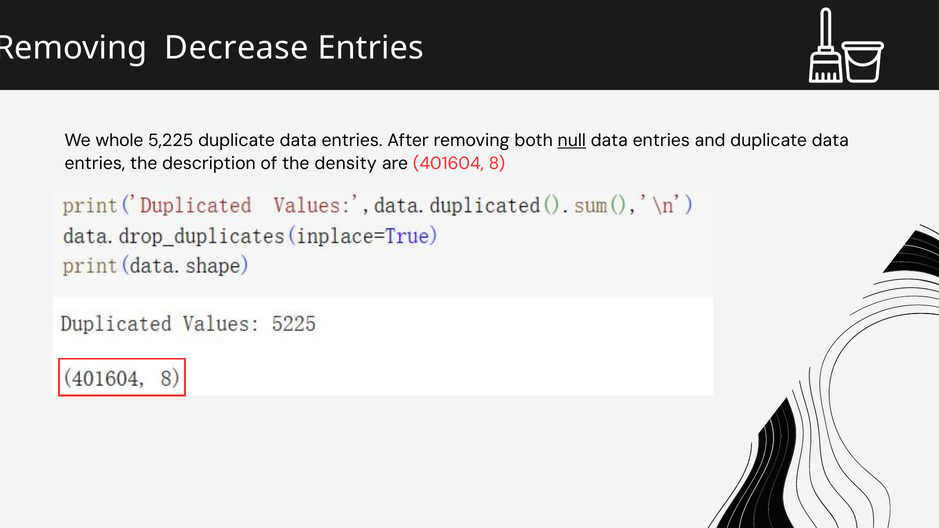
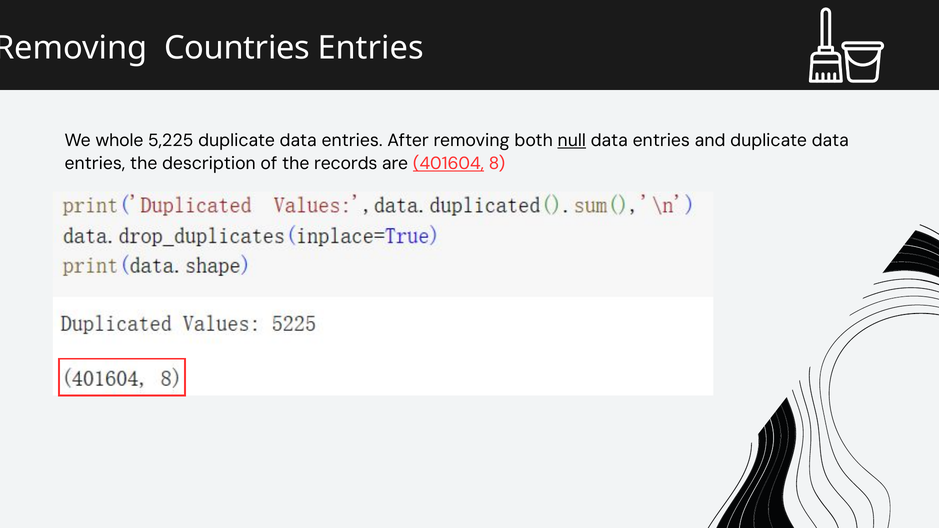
Decrease: Decrease -> Countries (237, 48)
density: density -> records (346, 163)
401604 underline: none -> present (448, 163)
